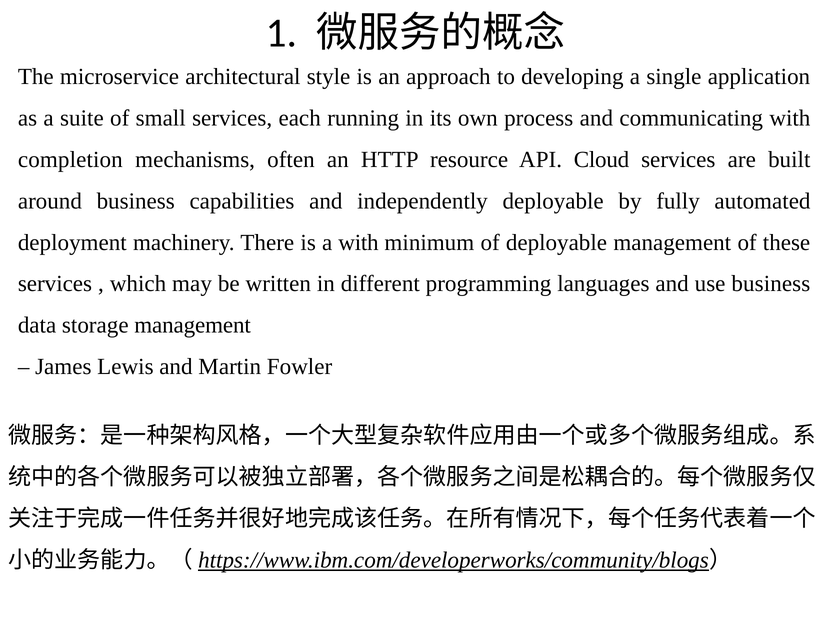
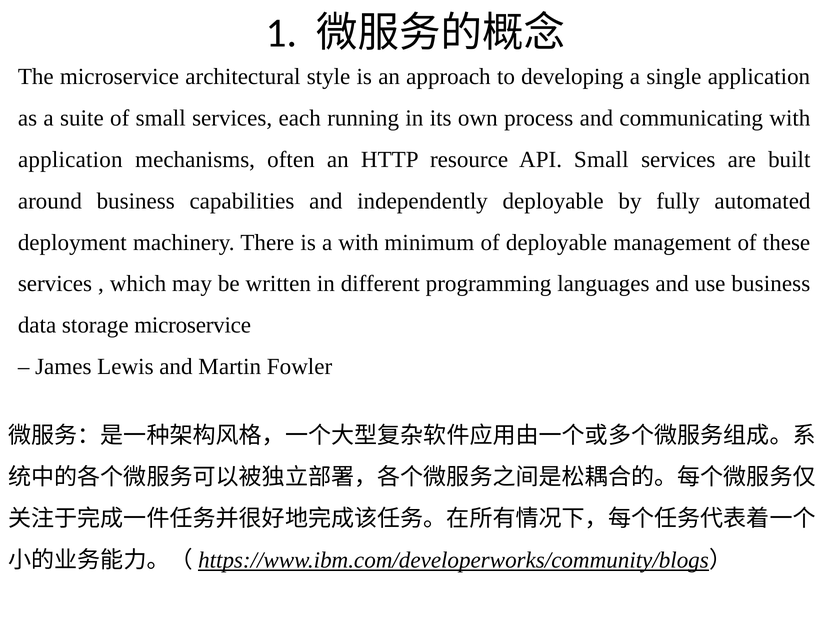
completion: completion -> application (70, 159)
API Cloud: Cloud -> Small (601, 159)
storage management: management -> microservice (193, 325)
